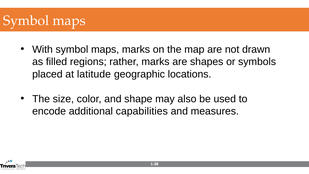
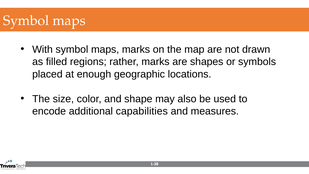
latitude: latitude -> enough (94, 74)
